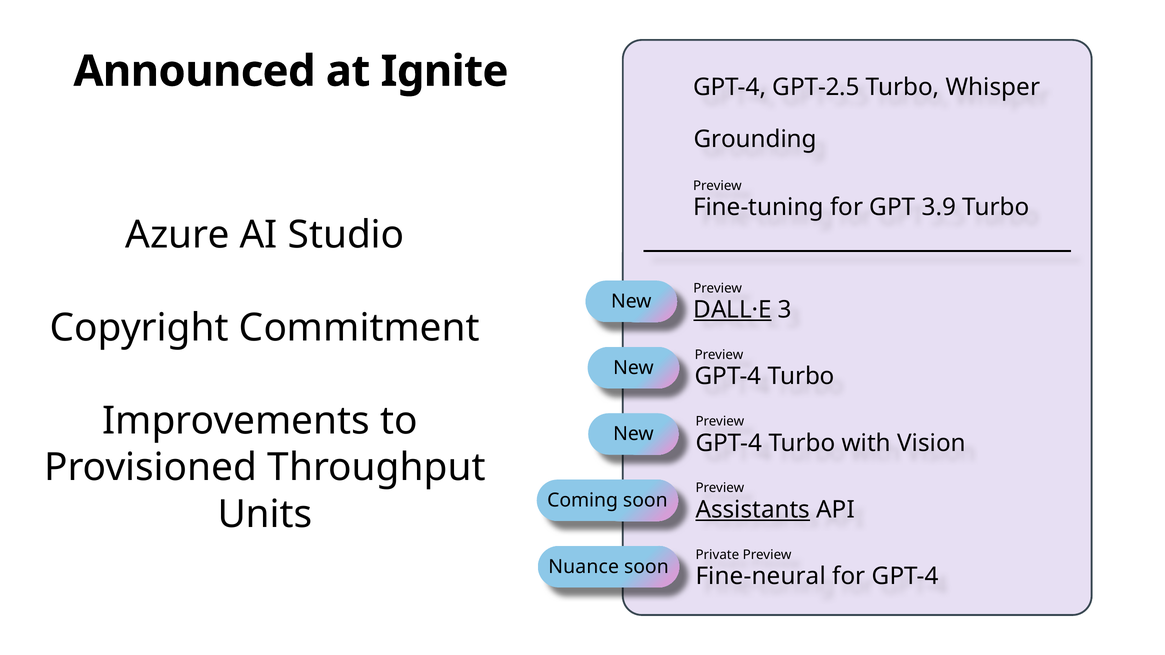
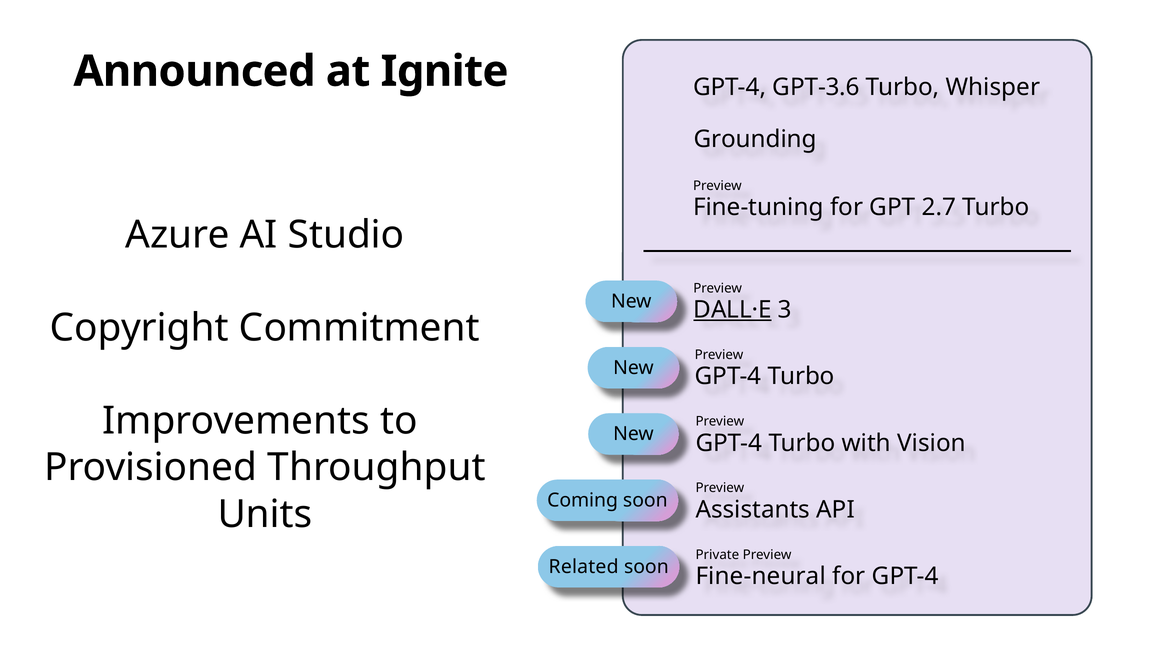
GPT-2.5: GPT-2.5 -> GPT-3.6 (816, 88)
3.9: 3.9 -> 2.7 (939, 207)
Assistants underline: present -> none (753, 510)
Nuance: Nuance -> Related (584, 567)
